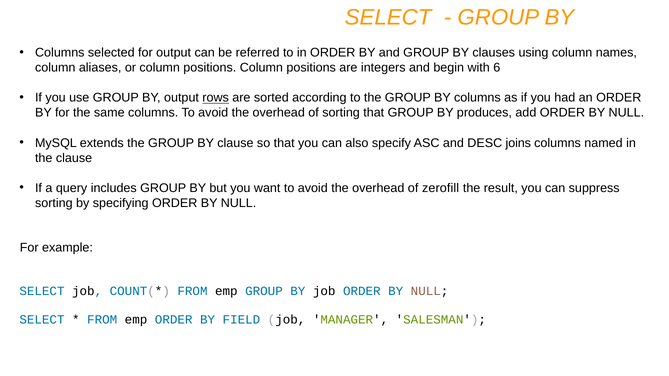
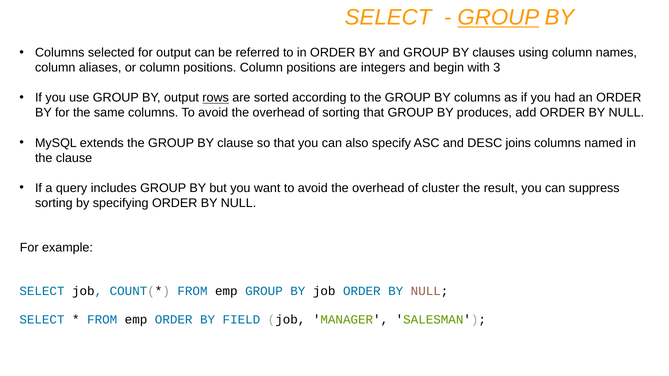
GROUP underline: none -> present (498, 17)
6: 6 -> 3 (497, 68)
zerofill: zerofill -> cluster (441, 188)
